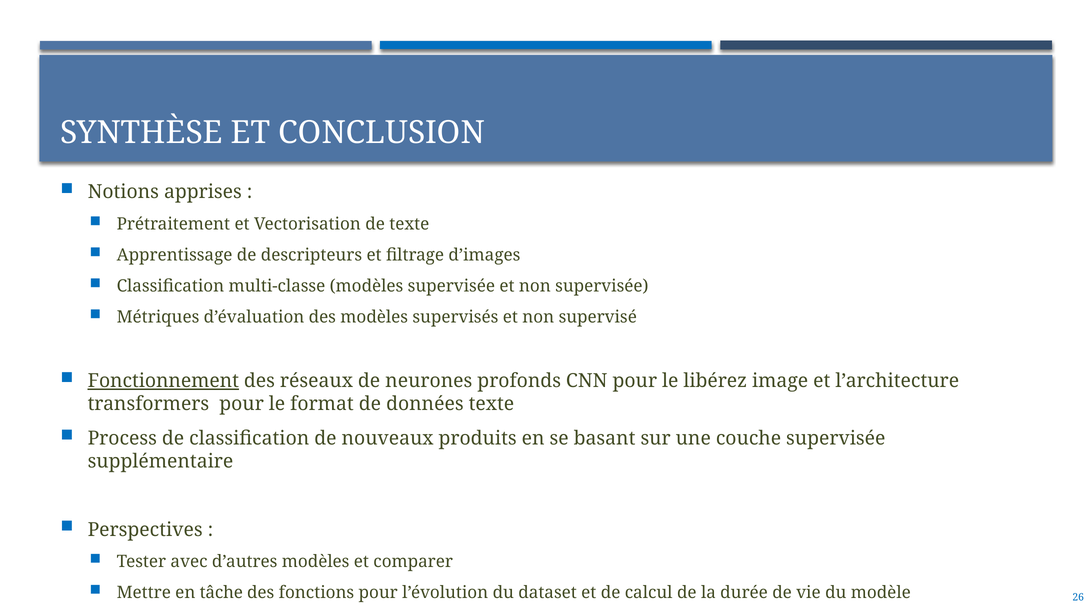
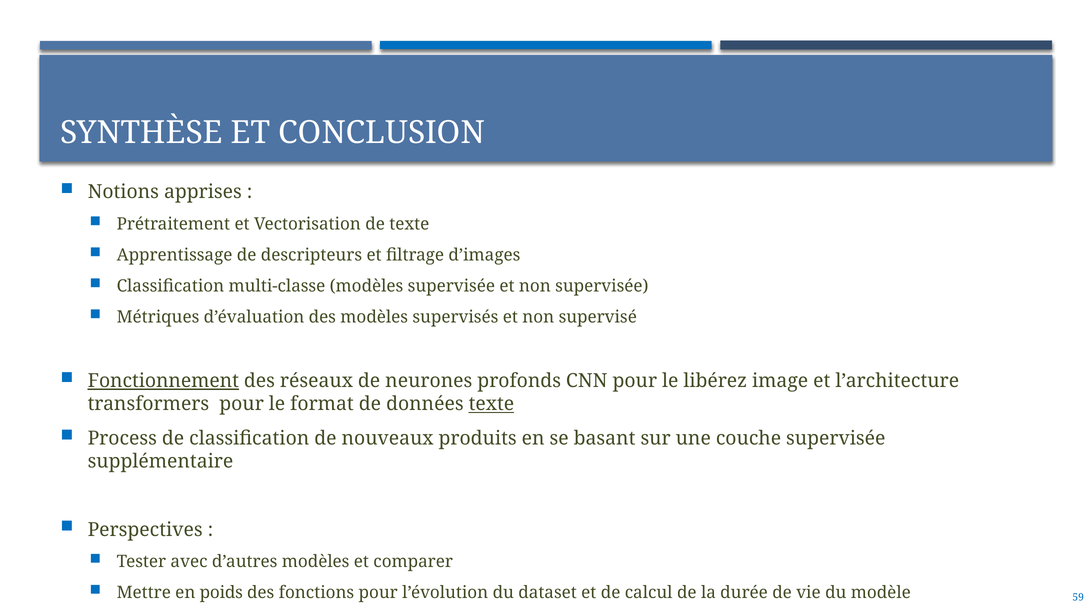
texte underline: none -> present (491, 404)
tâche: tâche -> poids (221, 593)
26: 26 -> 59 (1078, 598)
